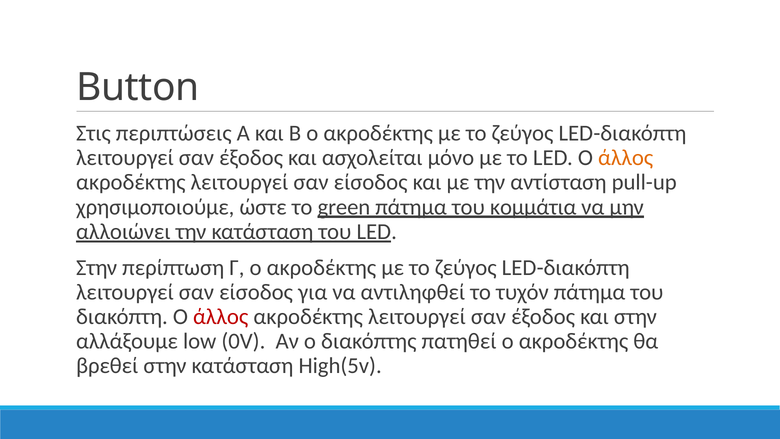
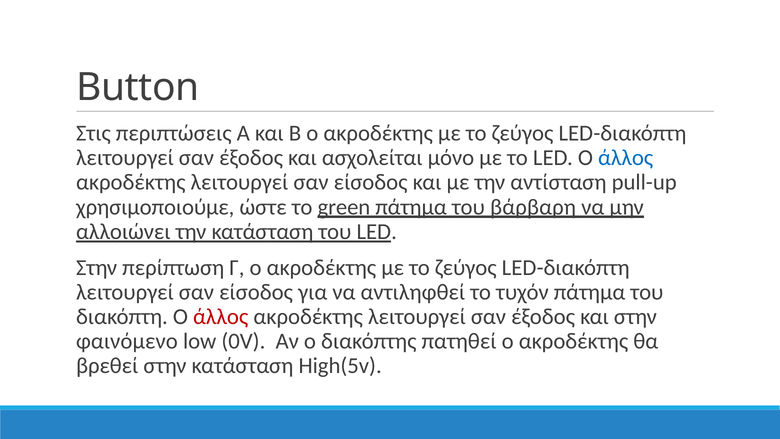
άλλος colour: orange -> blue (626, 158)
κομμάτια: κομμάτια -> βάρβαρη (533, 207)
αλλάξουμε: αλλάξουμε -> φαινόμενο (127, 341)
